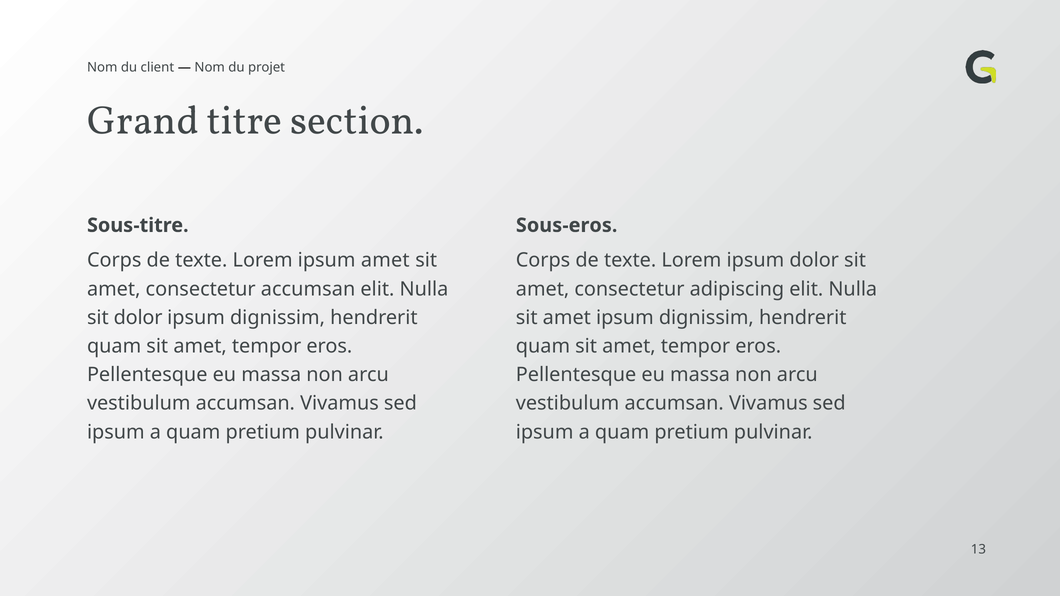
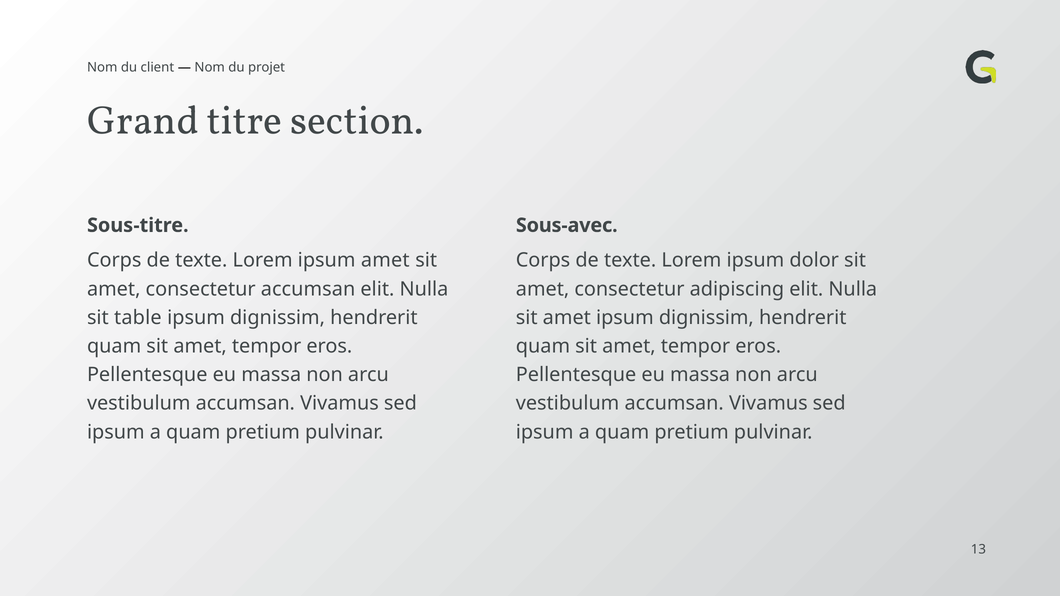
Sous-eros: Sous-eros -> Sous-avec (567, 225)
sit dolor: dolor -> table (138, 318)
